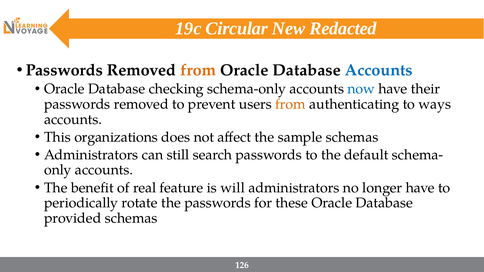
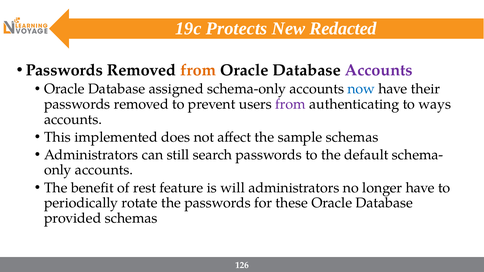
Circular: Circular -> Protects (237, 29)
Accounts colour: blue -> purple (379, 70)
checking: checking -> assigned (176, 89)
from colour: orange -> purple (290, 104)
organizations: organizations -> implemented (116, 137)
real: real -> rest (145, 188)
